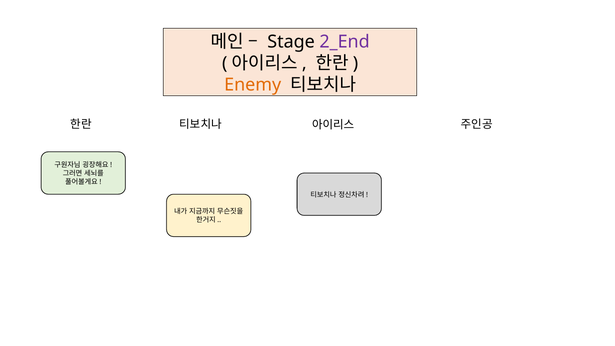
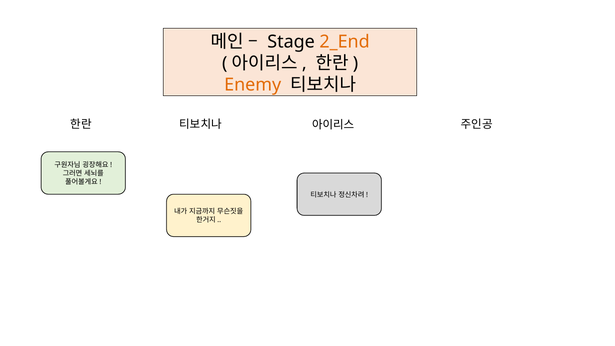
2_End colour: purple -> orange (345, 42)
